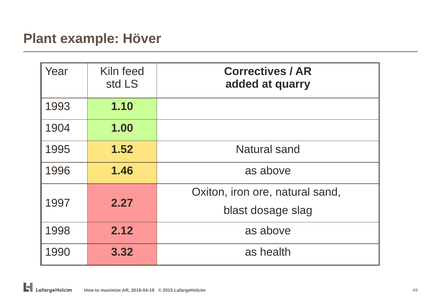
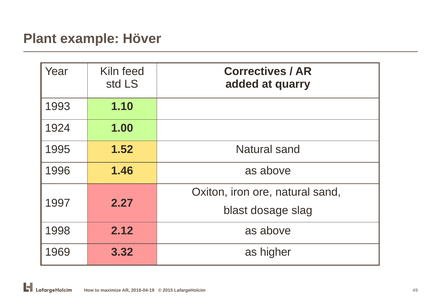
1904: 1904 -> 1924 (58, 128)
1990: 1990 -> 1969 (58, 252)
health: health -> higher (276, 252)
